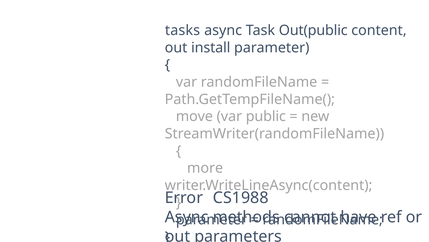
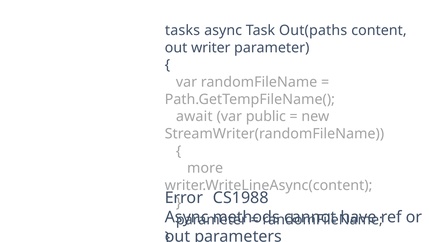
Out(public: Out(public -> Out(paths (313, 30)
install: install -> writer (211, 48)
move: move -> await (194, 116)
